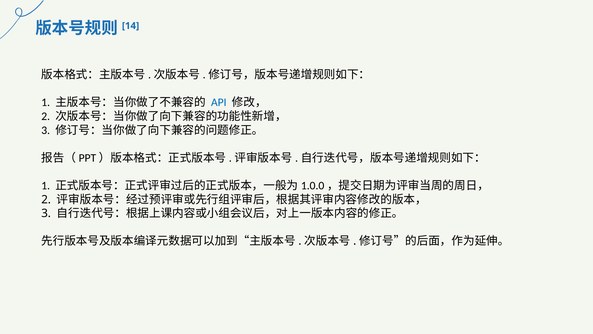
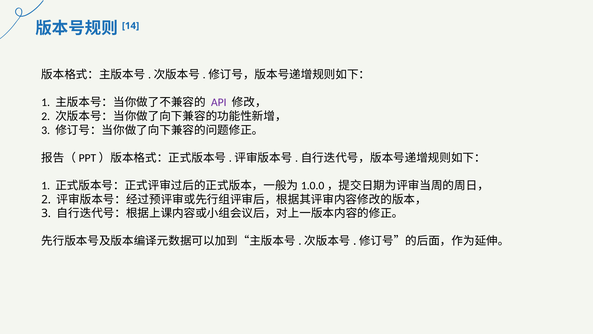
API colour: blue -> purple (219, 102)
